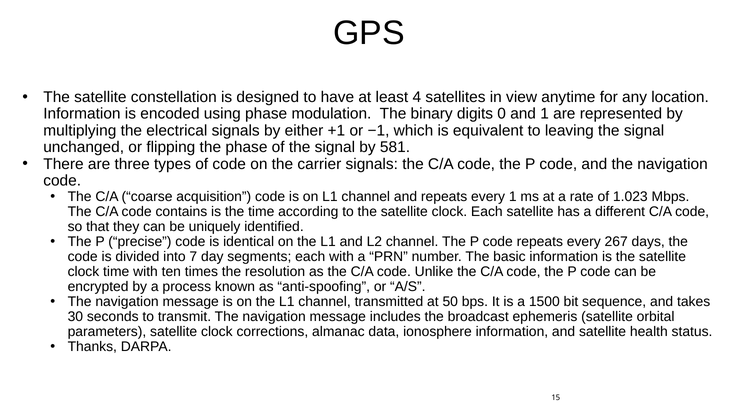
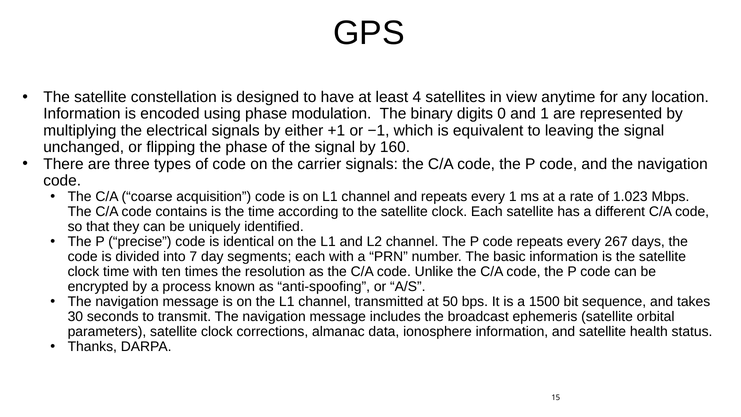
581: 581 -> 160 (395, 147)
